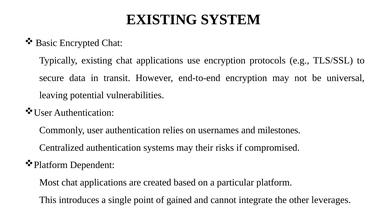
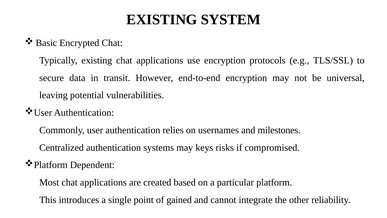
their: their -> keys (204, 147)
leverages: leverages -> reliability (331, 200)
